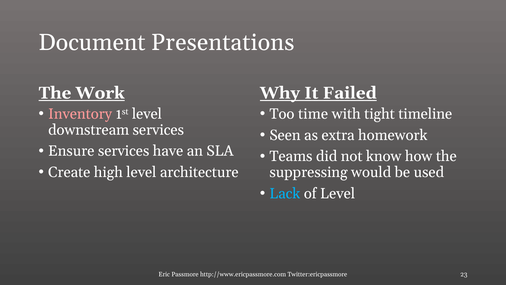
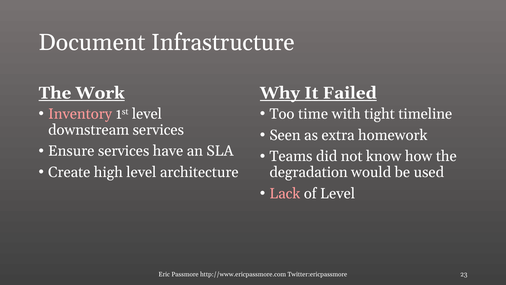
Presentations: Presentations -> Infrastructure (223, 43)
suppressing: suppressing -> degradation (309, 172)
Lack colour: light blue -> pink (285, 193)
